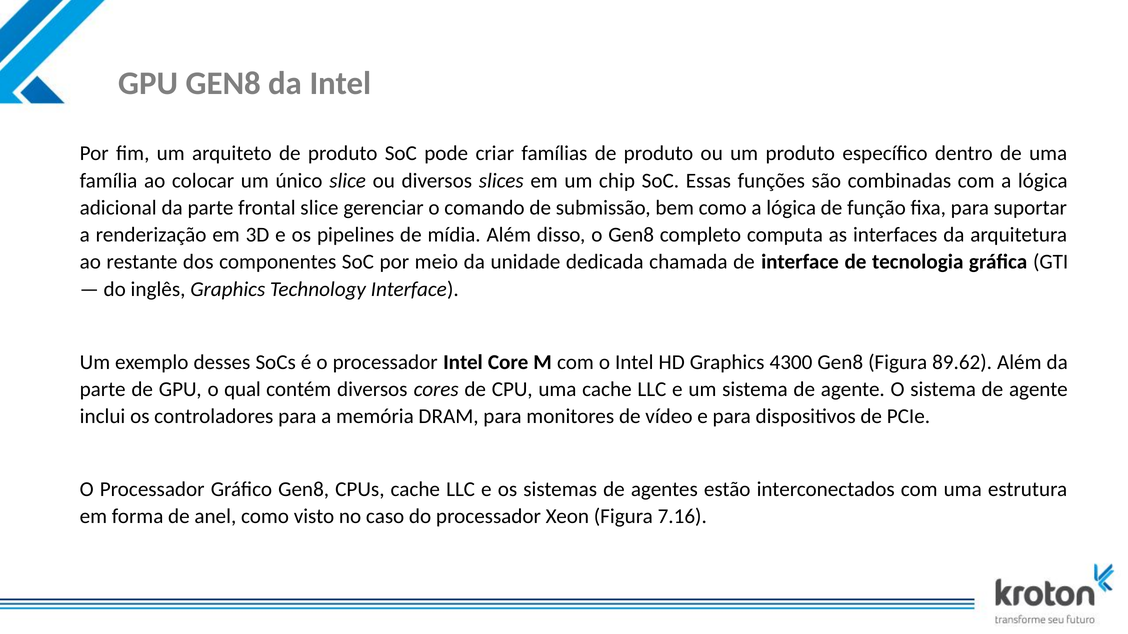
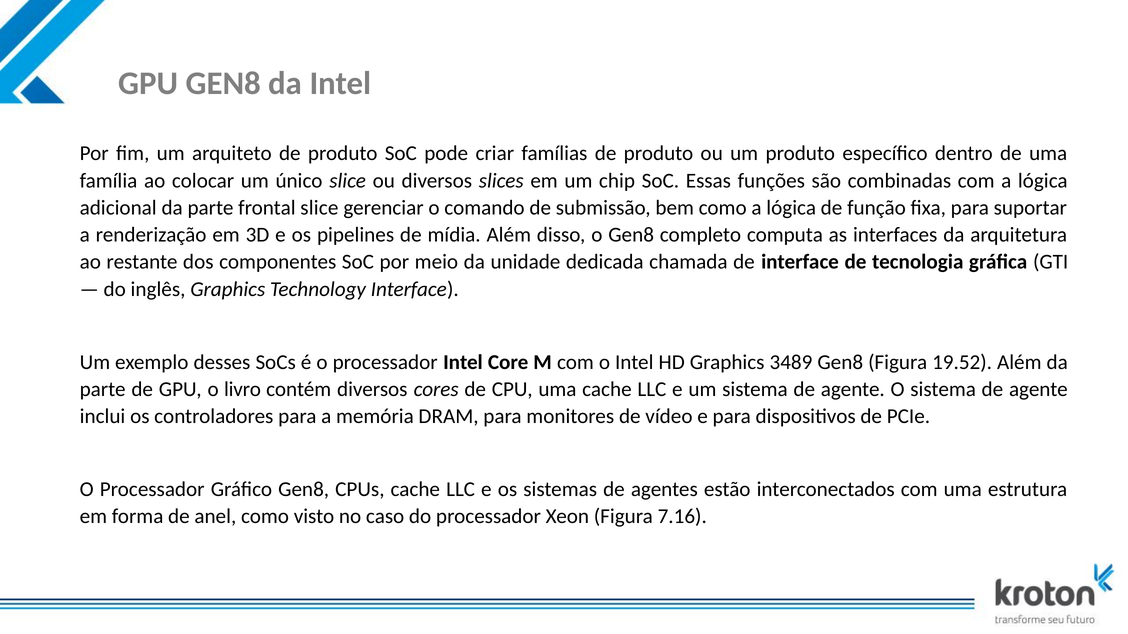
4300: 4300 -> 3489 (791, 362)
89.62: 89.62 -> 19.52 (962, 362)
qual: qual -> livro (242, 390)
